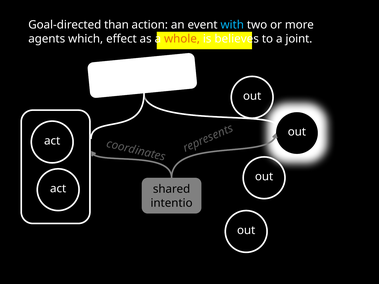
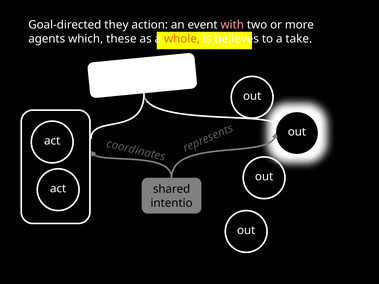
than: than -> they (116, 25)
with colour: light blue -> pink (232, 25)
effect: effect -> these (121, 39)
joint: joint -> take (299, 39)
